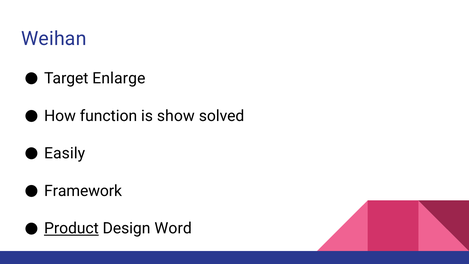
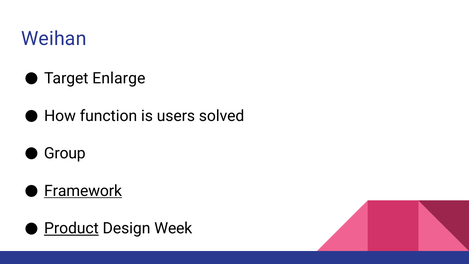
show: show -> users (176, 116)
Easily: Easily -> Group (65, 153)
Framework underline: none -> present (83, 191)
Word: Word -> Week (173, 228)
